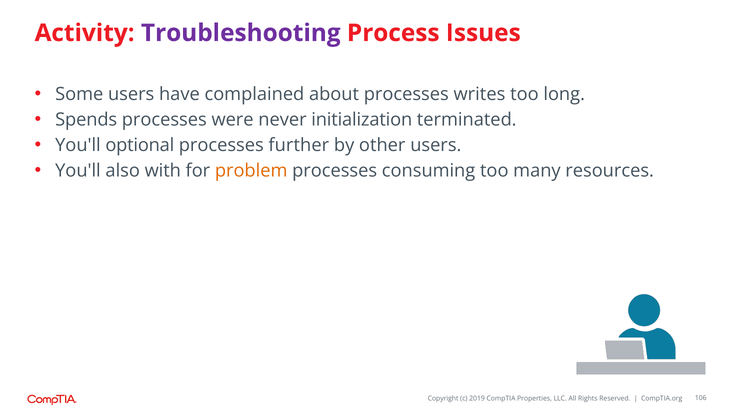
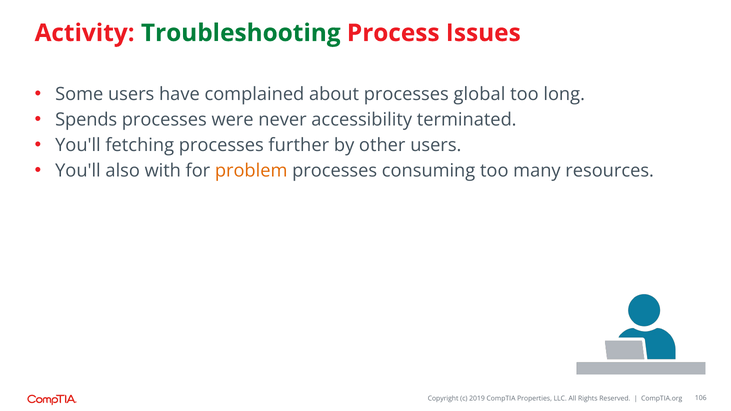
Troubleshooting colour: purple -> green (241, 33)
writes: writes -> global (479, 94)
initialization: initialization -> accessibility (362, 120)
optional: optional -> fetching (140, 145)
